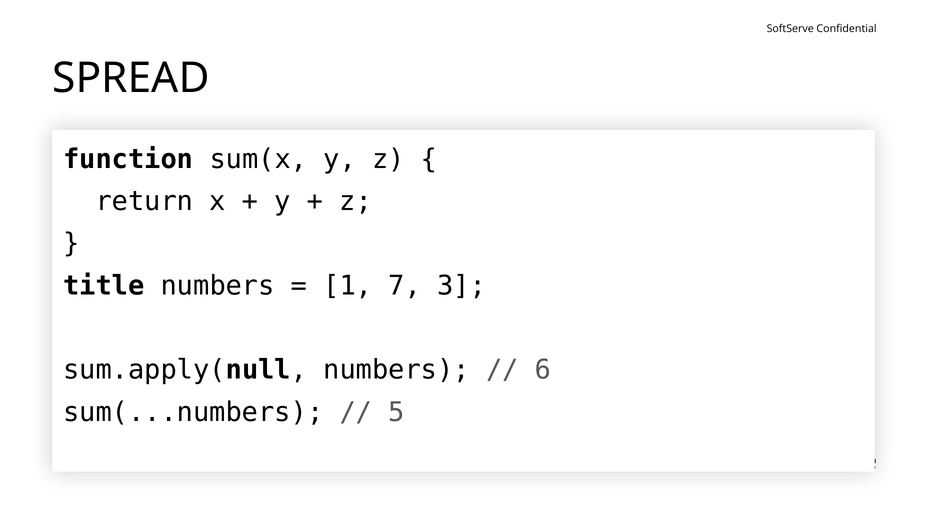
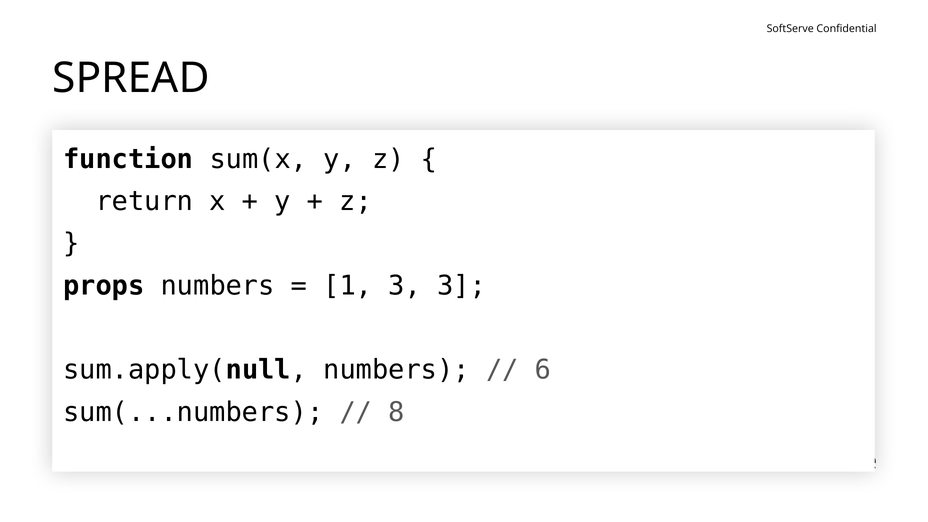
title: title -> props (104, 286)
1 7: 7 -> 3 (405, 286)
5: 5 -> 8 (397, 412)
